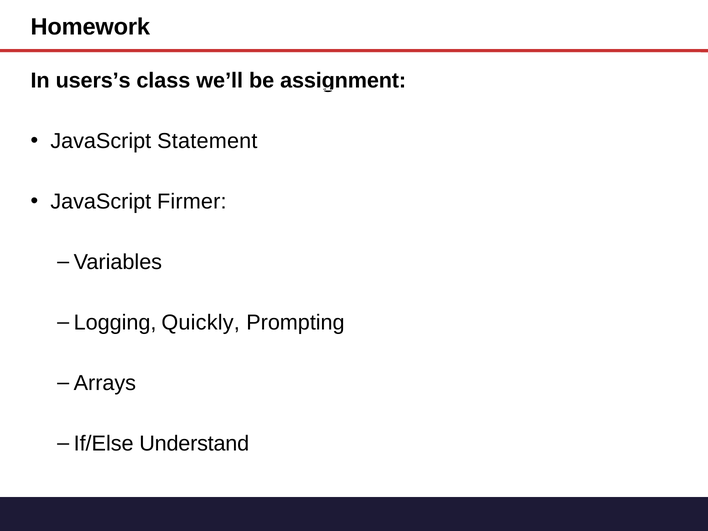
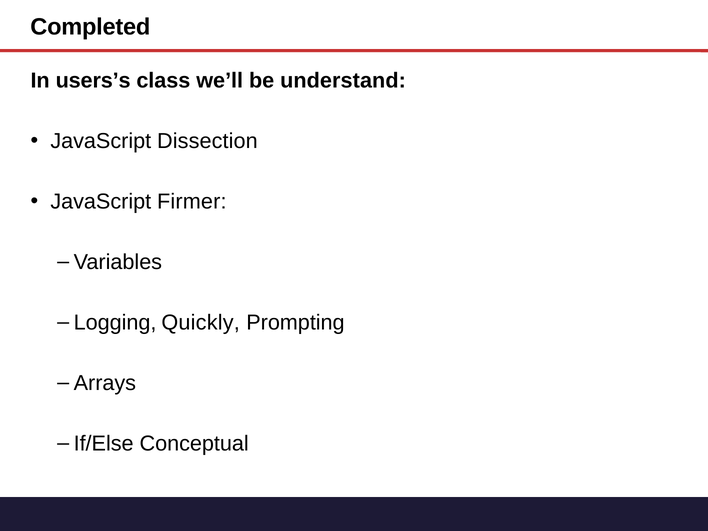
Homework: Homework -> Completed (90, 27)
assignment: assignment -> understand (343, 81)
Statement: Statement -> Dissection (207, 141)
Understand: Understand -> Conceptual (194, 444)
